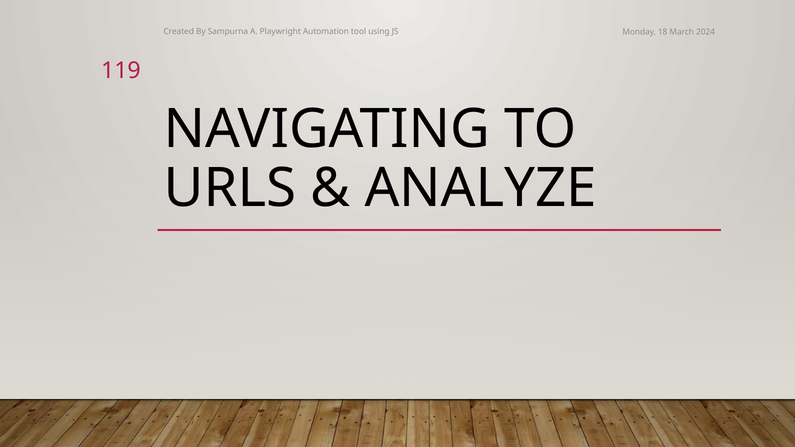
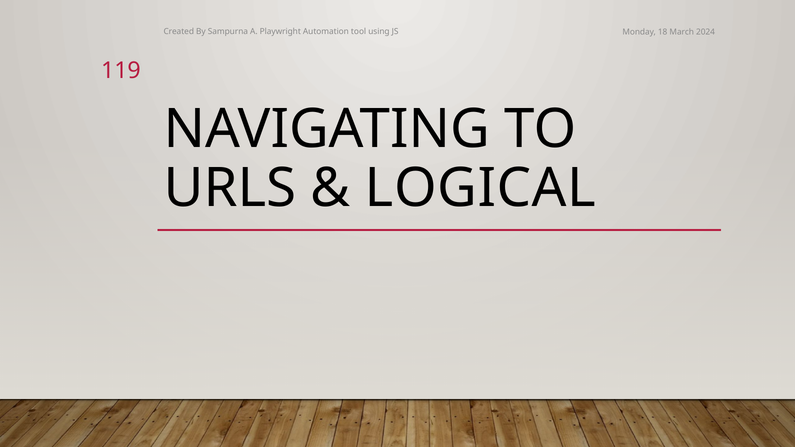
ANALYZE: ANALYZE -> LOGICAL (480, 188)
